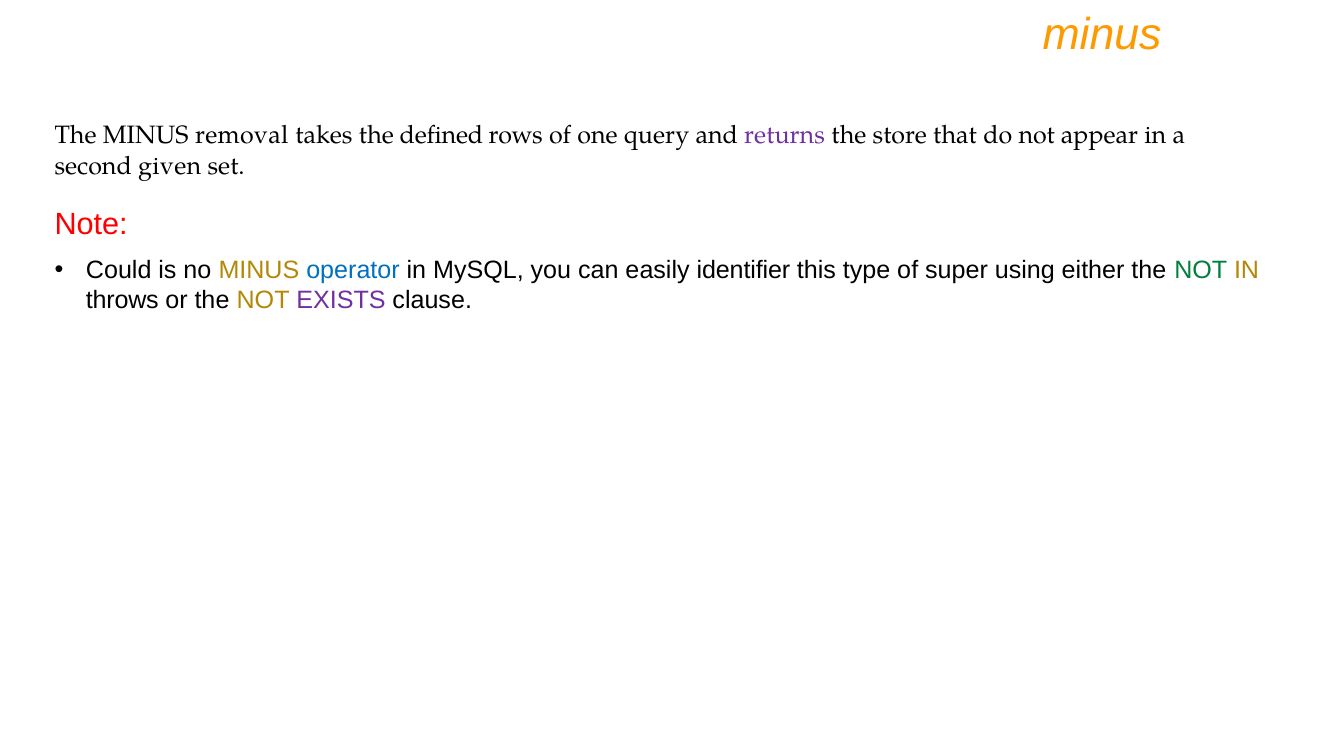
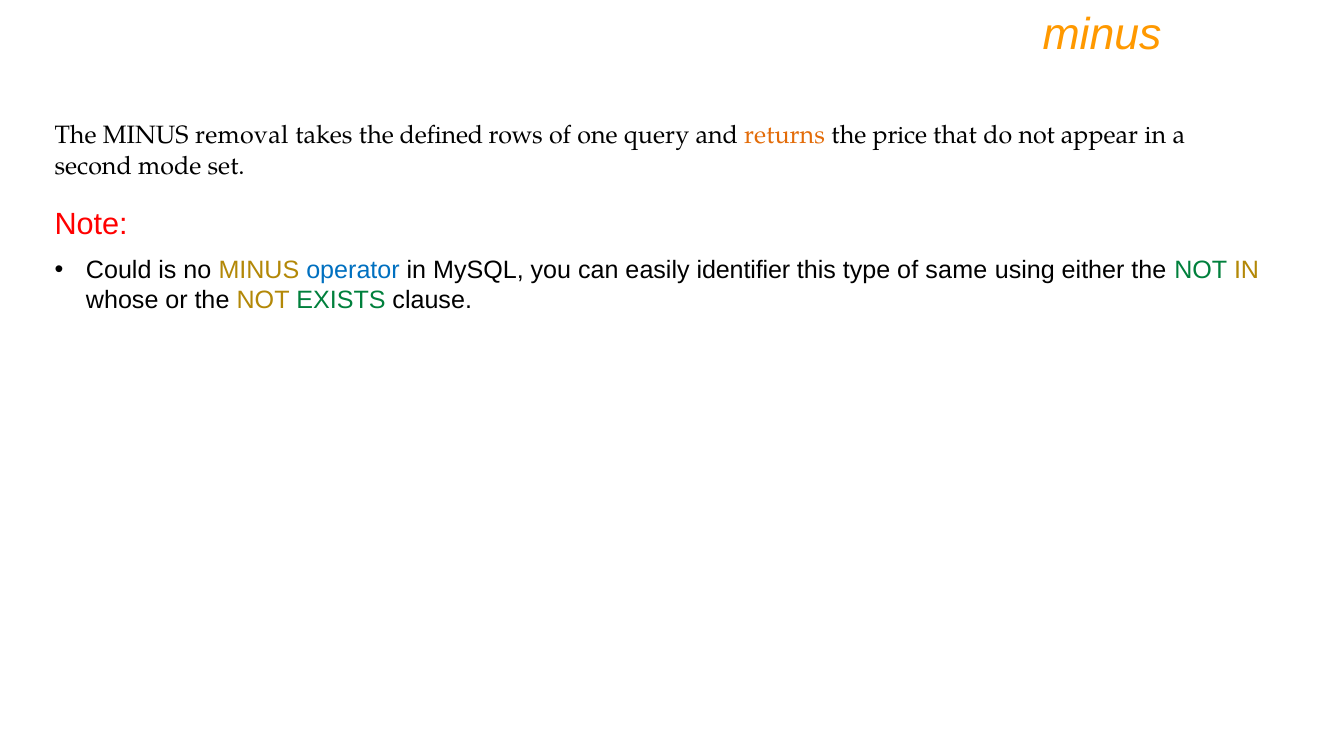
returns colour: purple -> orange (785, 136)
store: store -> price (900, 136)
given: given -> mode (170, 166)
super: super -> same (956, 270)
throws: throws -> whose (122, 301)
EXISTS colour: purple -> green (341, 301)
